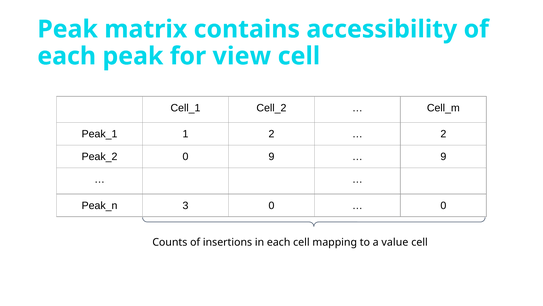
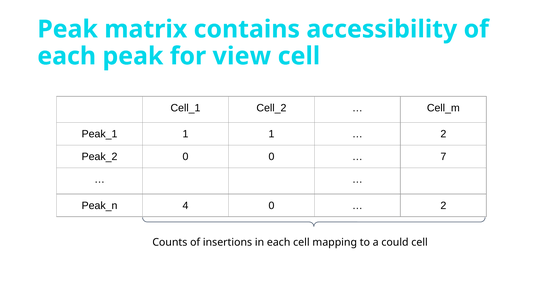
1 2: 2 -> 1 (271, 134)
0 9: 9 -> 0 (271, 156)
9: 9 -> 7 (443, 156)
3: 3 -> 4 (186, 205)
0: 0 -> 2 (443, 205)
value: value -> could (395, 242)
